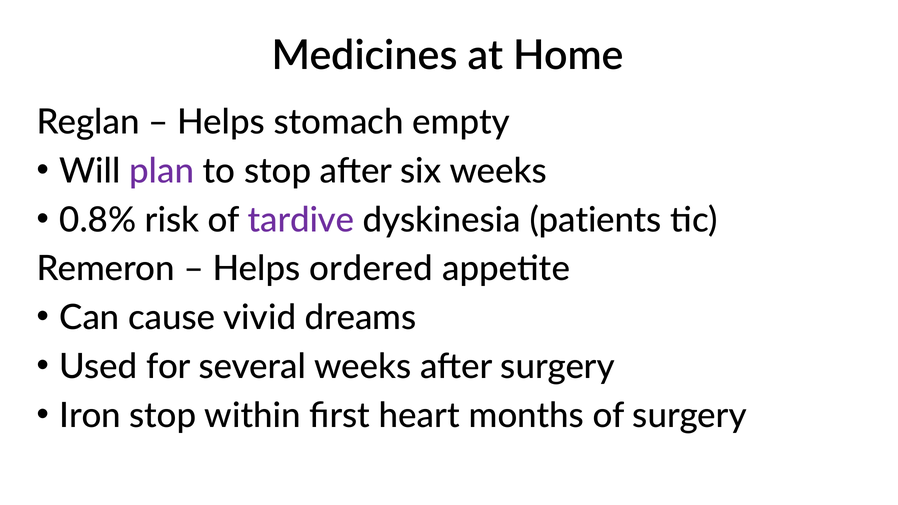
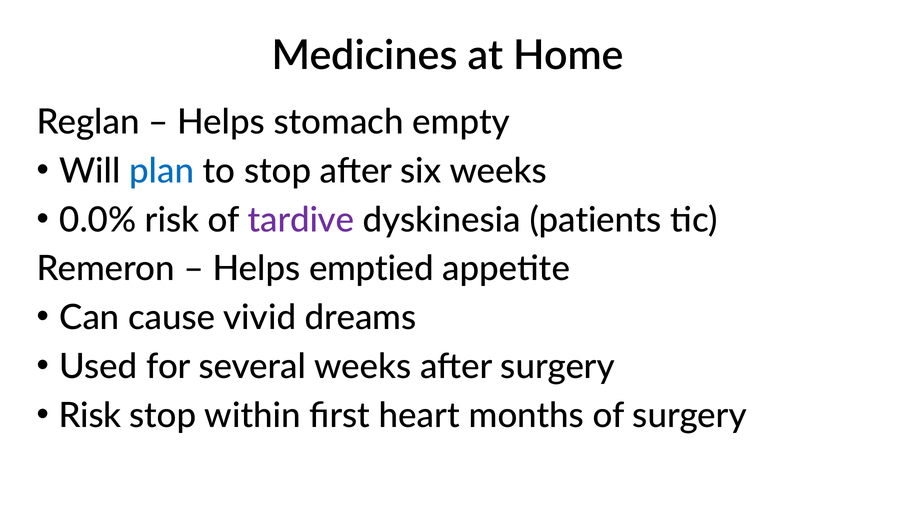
plan colour: purple -> blue (162, 171)
0.8%: 0.8% -> 0.0% (98, 220)
ordered: ordered -> emptied (371, 269)
Iron: Iron -> Risk (90, 416)
